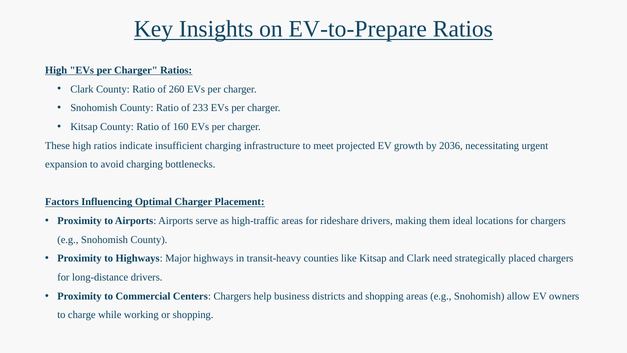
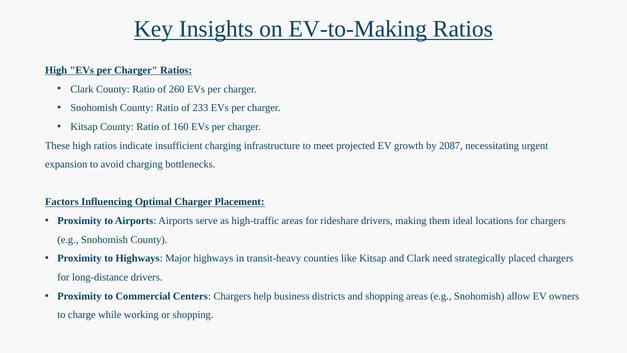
EV-to-Prepare: EV-to-Prepare -> EV-to-Making (358, 29)
2036: 2036 -> 2087 (451, 145)
